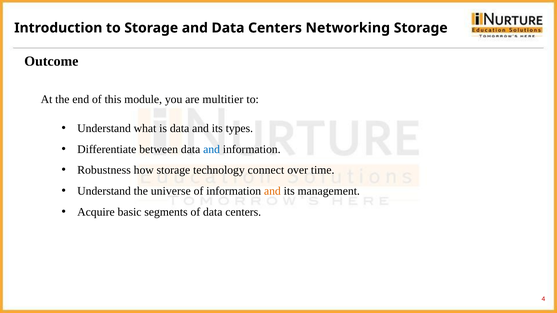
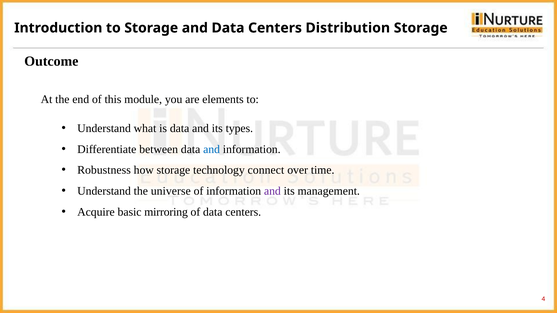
Networking: Networking -> Distribution (348, 28)
multitier: multitier -> elements (223, 99)
and colour: orange -> purple (272, 191)
segments: segments -> mirroring (166, 212)
